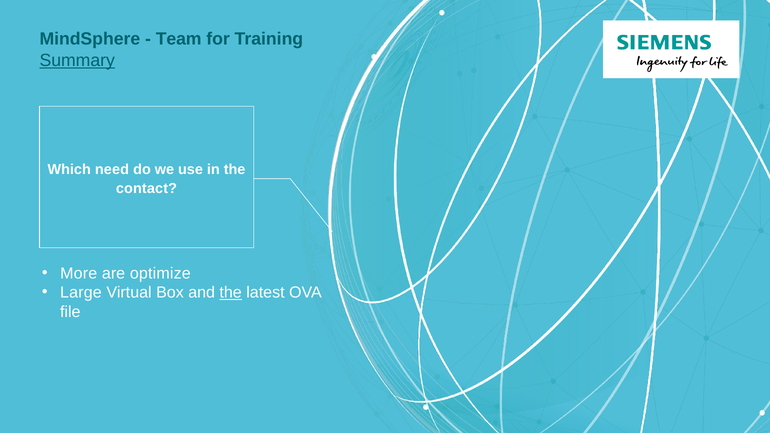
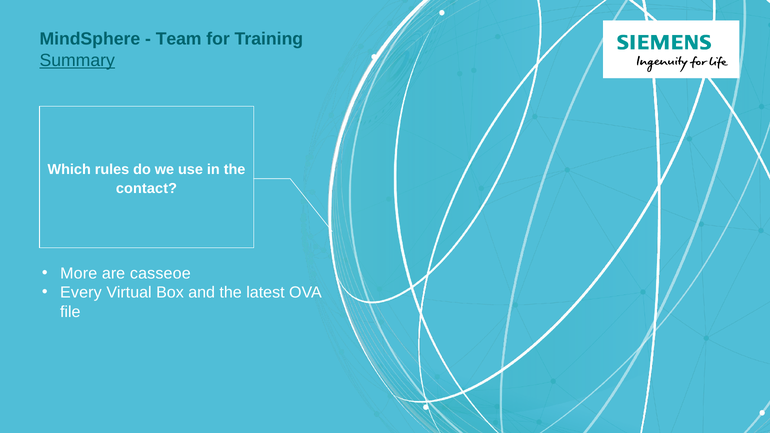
need: need -> rules (112, 169)
optimize: optimize -> casseoe (160, 273)
Large: Large -> Every (81, 293)
the underline: present -> none (231, 293)
